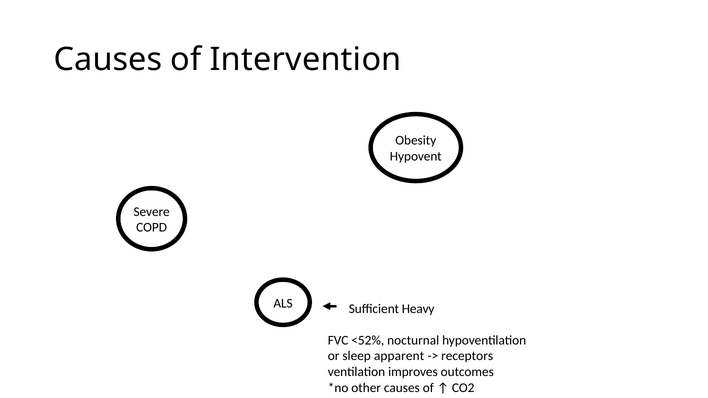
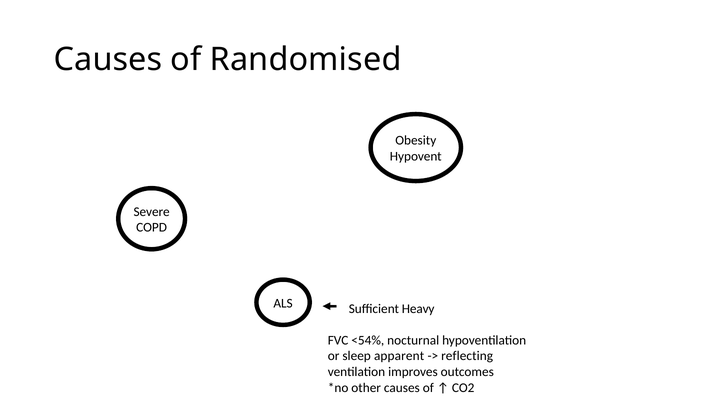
Intervention: Intervention -> Randomised (306, 59)
<52%: <52% -> <54% (368, 340)
receptors: receptors -> reflecting (467, 356)
